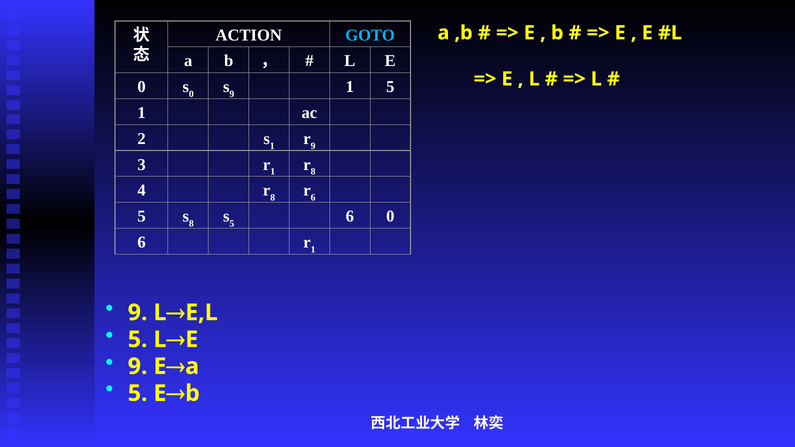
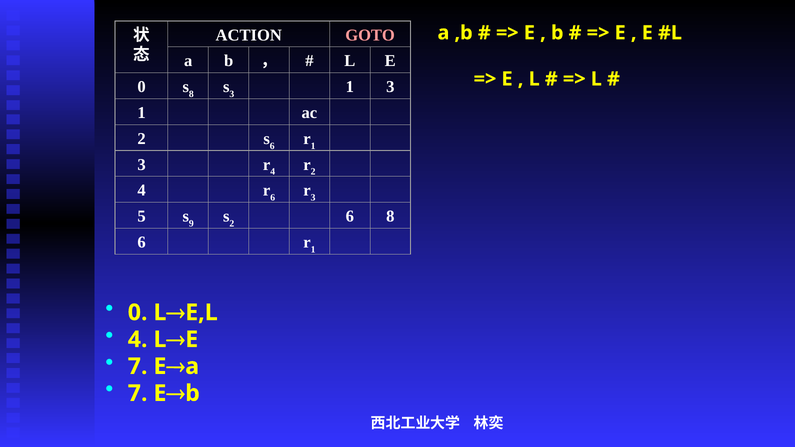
GOTO colour: light blue -> pink (370, 35)
0: 0 -> 8 (191, 94)
9: 9 -> 3 (232, 94)
5: 5 -> 3 (390, 87)
1: 1 -> 6 (272, 146)
9: 9 -> 1 (313, 146)
1: 1 -> 4 (273, 172)
8: 8 -> 2 (313, 172)
8: 8 -> 6 (273, 198)
6: 6 -> 3 (313, 198)
8: 8 -> 9 (191, 224)
5: 5 -> 2 (232, 224)
6 0: 0 -> 8 (390, 216)
9: 9 -> 0 (138, 313)
5: 5 -> 4 (138, 340)
9: 9 -> 7 (138, 366)
5: 5 -> 7 (138, 393)
